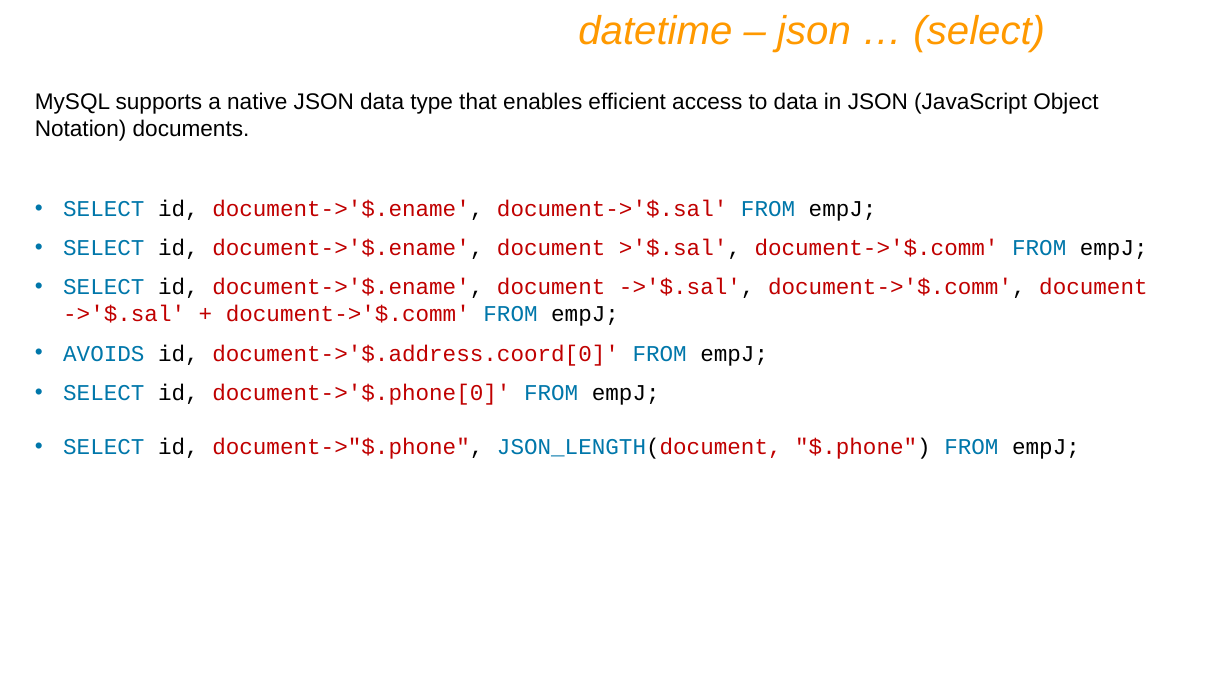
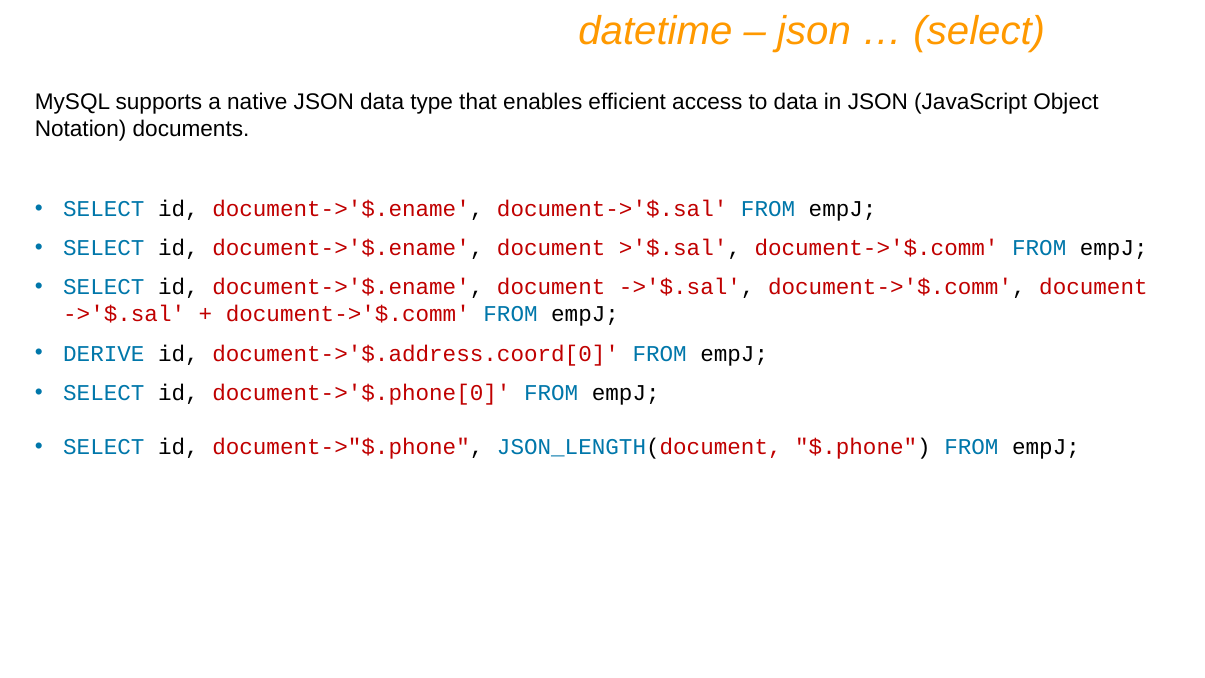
AVOIDS: AVOIDS -> DERIVE (104, 354)
